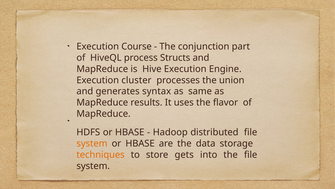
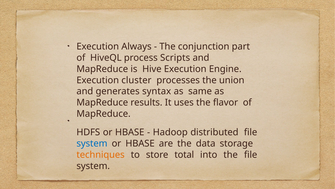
Course: Course -> Always (136, 46)
Structs: Structs -> Scripts (175, 58)
system colour: orange -> blue (92, 143)
gets: gets -> total (184, 154)
